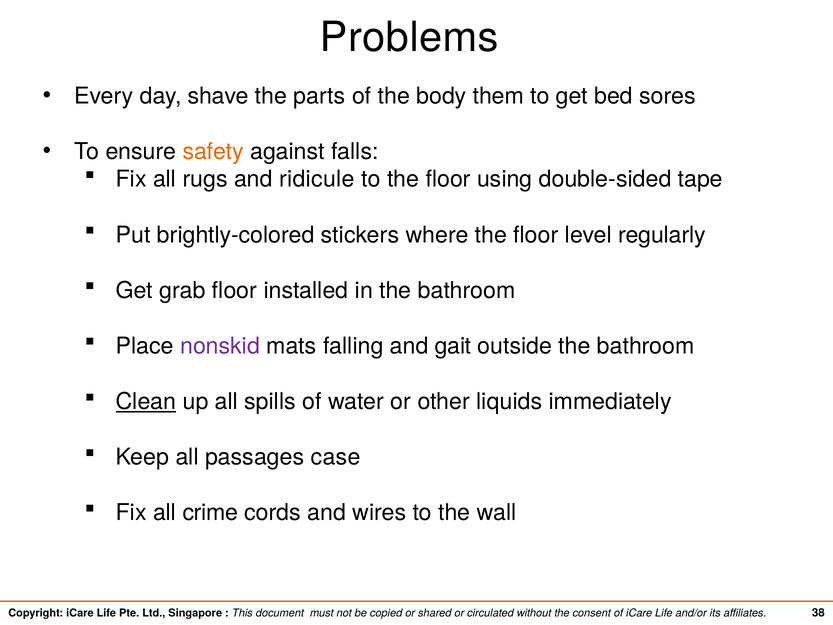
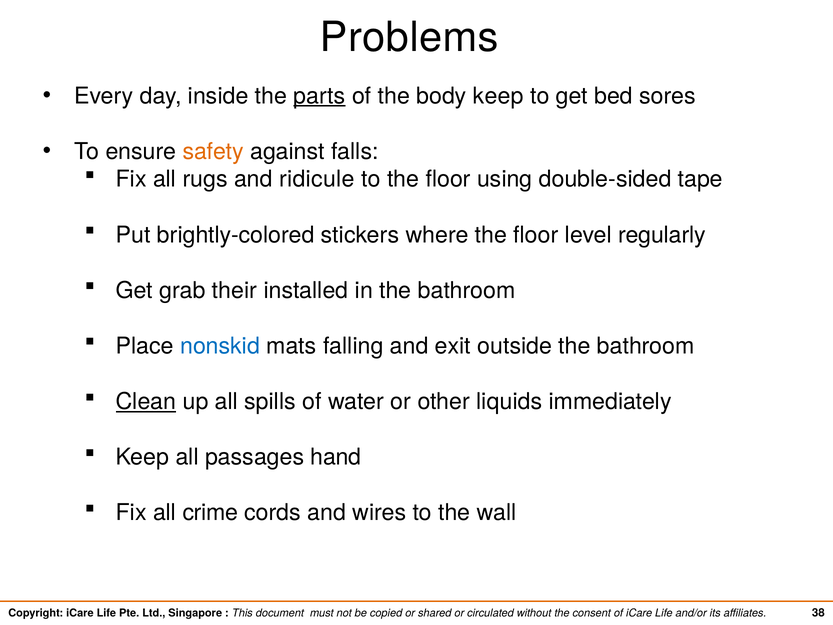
shave: shave -> inside (218, 96)
parts underline: none -> present (319, 96)
body them: them -> keep (498, 96)
grab floor: floor -> their (234, 290)
nonskid colour: purple -> blue (220, 346)
gait: gait -> exit (453, 346)
case: case -> hand (336, 457)
